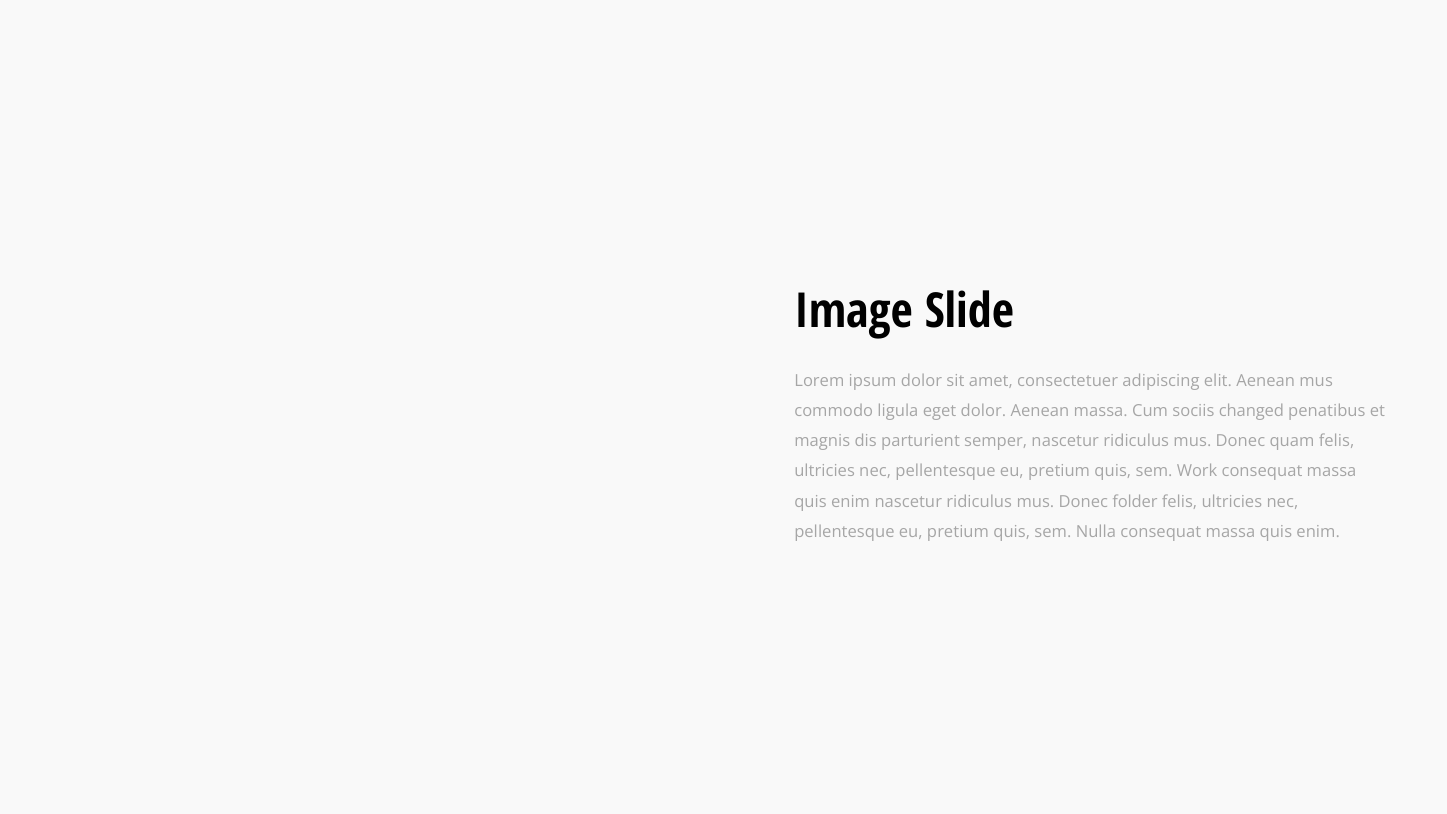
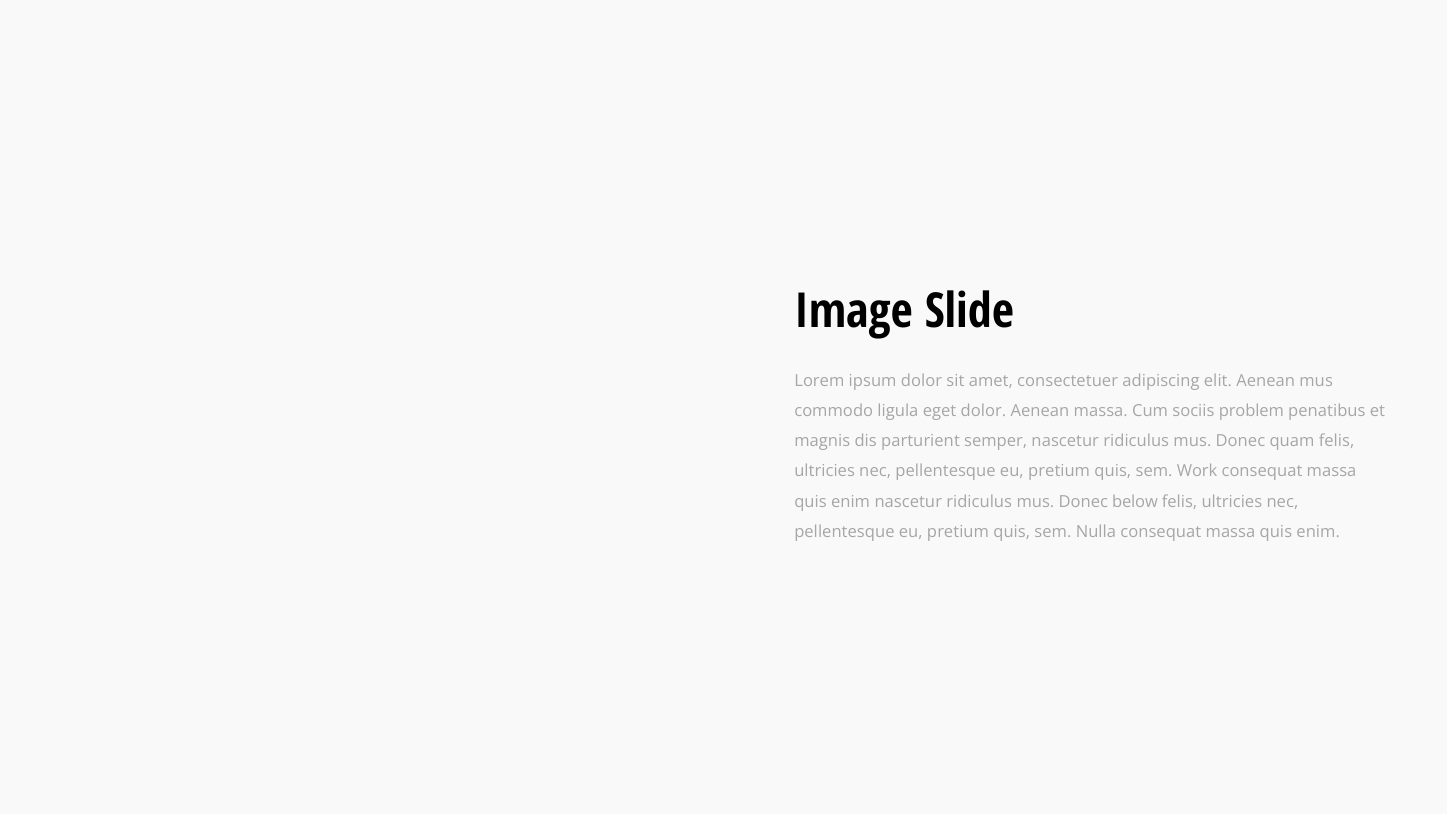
changed: changed -> problem (1251, 411)
folder: folder -> below (1135, 502)
